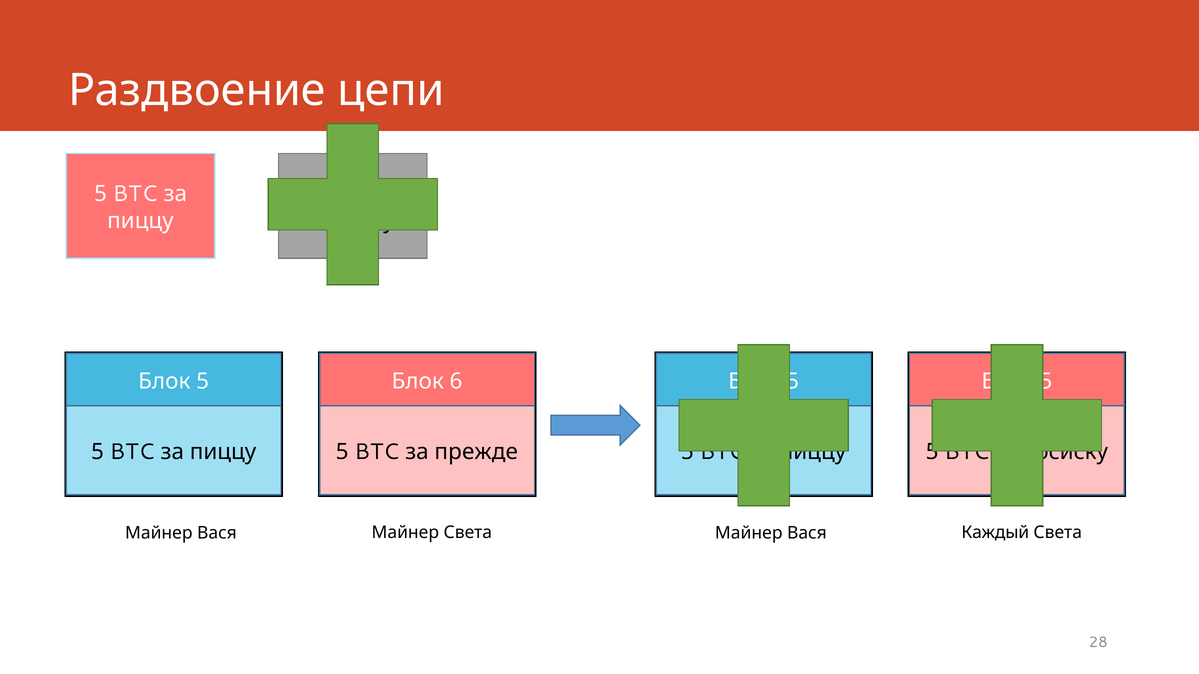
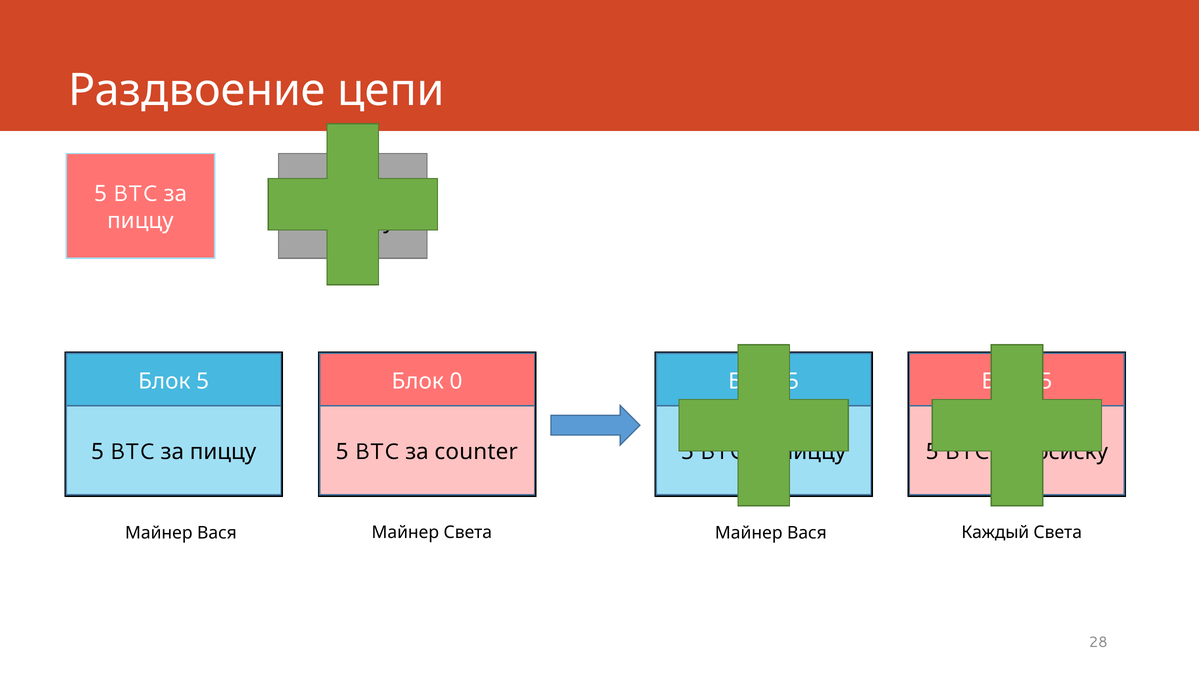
6: 6 -> 0 (456, 381)
прежде: прежде -> counter (476, 452)
